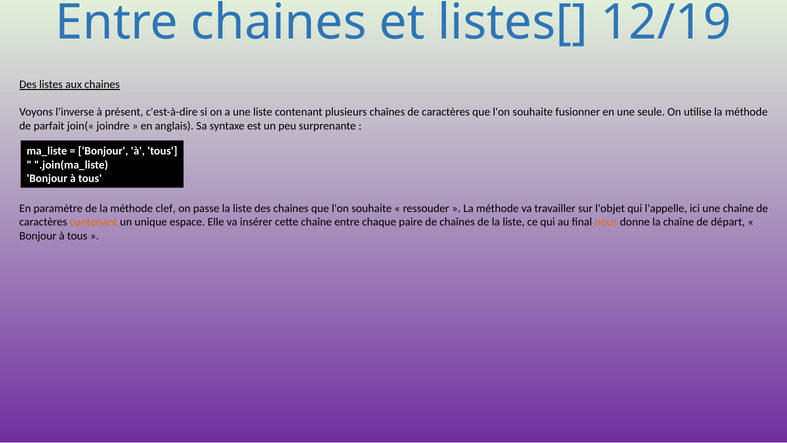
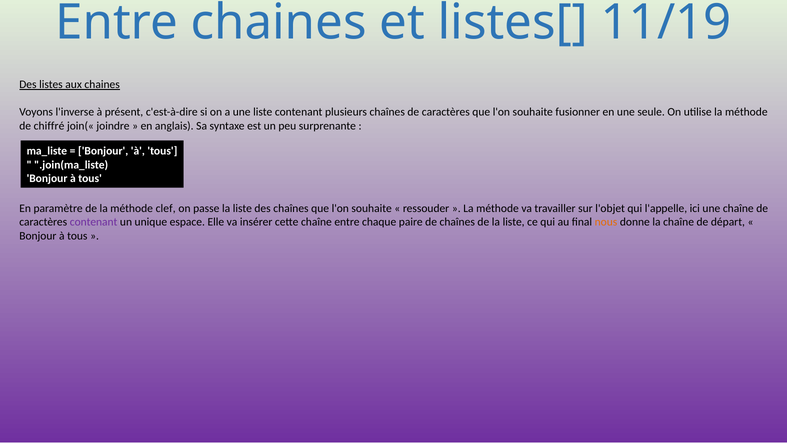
12/19: 12/19 -> 11/19 (666, 23)
parfait: parfait -> chiffré (49, 126)
contenant colour: orange -> purple (94, 222)
